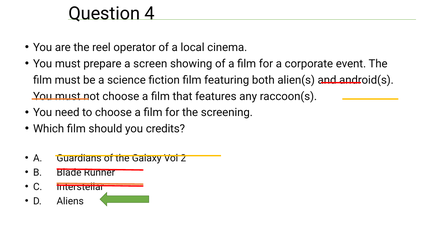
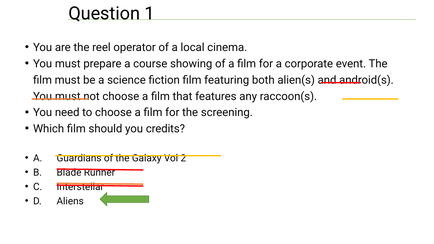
4: 4 -> 1 (150, 13)
screen: screen -> course (150, 64)
